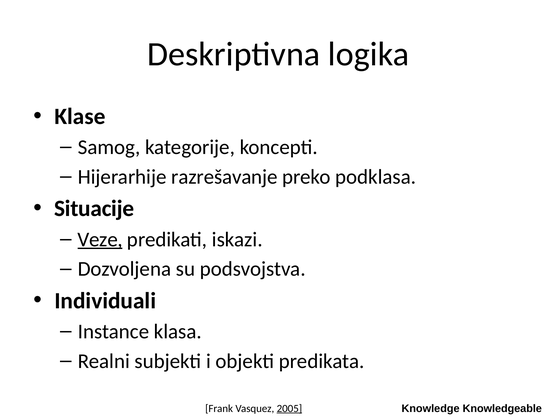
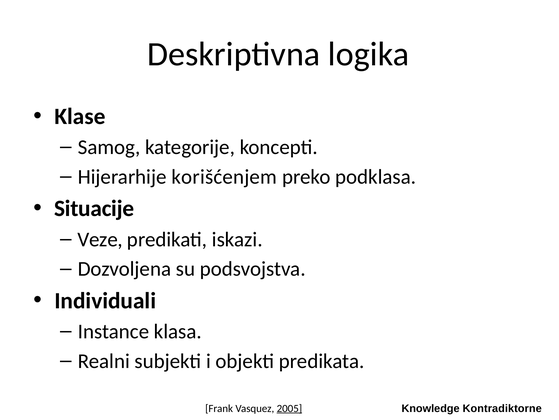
razrešavanje: razrešavanje -> korišćenjem (224, 177)
Veze underline: present -> none (100, 239)
Knowledgeable: Knowledgeable -> Kontradiktorne (502, 408)
